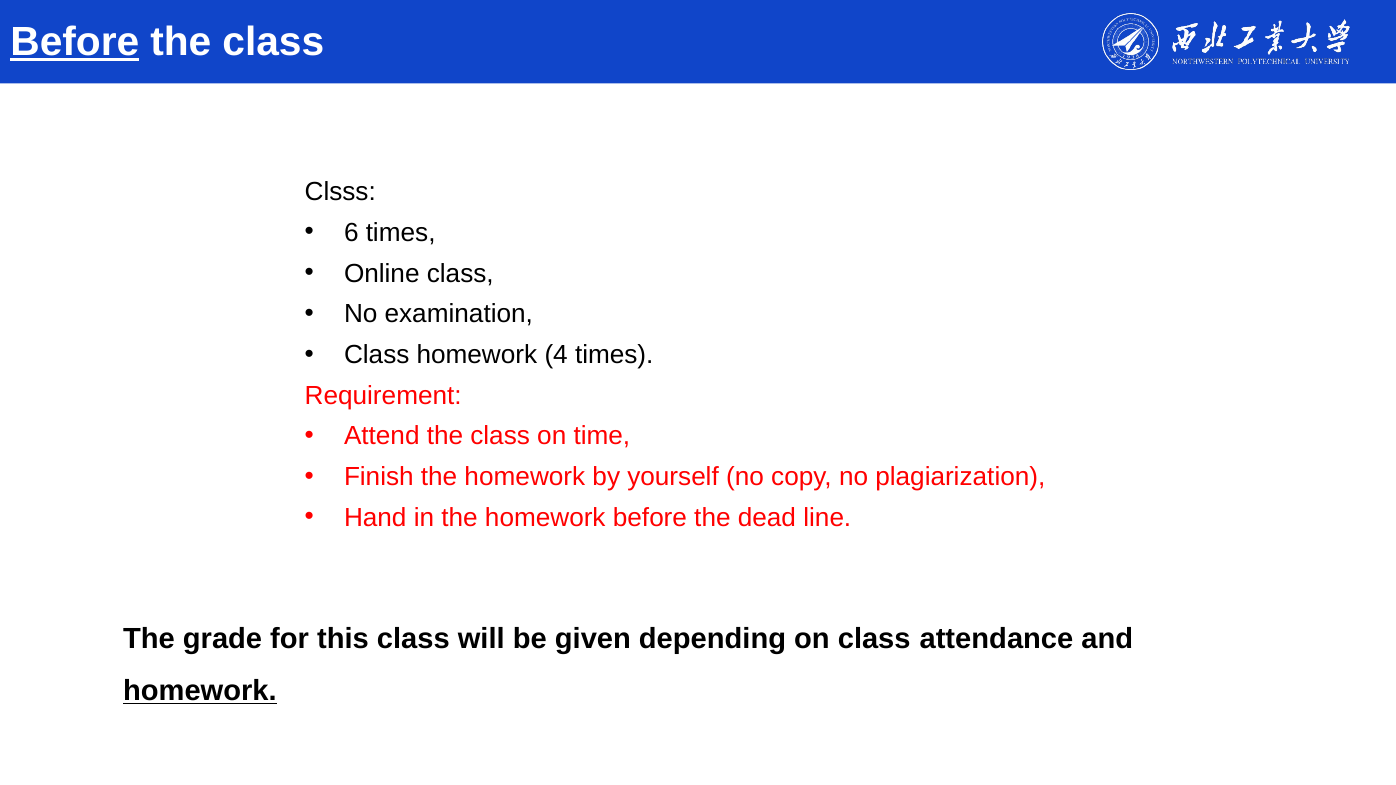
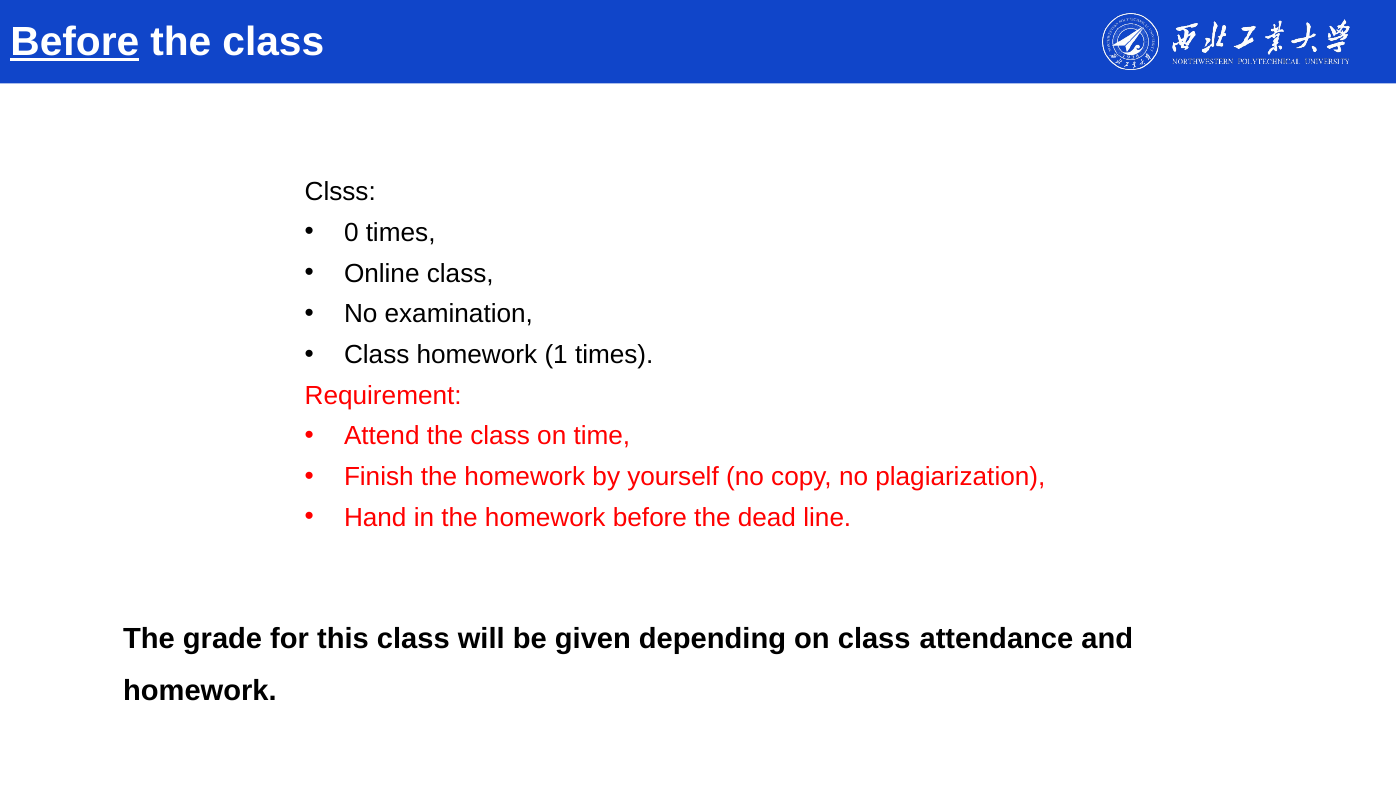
6: 6 -> 0 (351, 233)
4: 4 -> 1 (556, 355)
homework underline: present -> none (200, 691)
